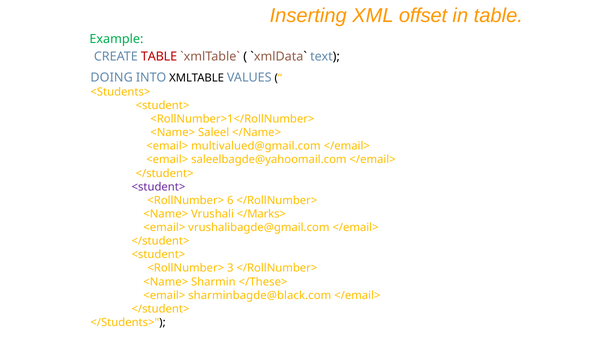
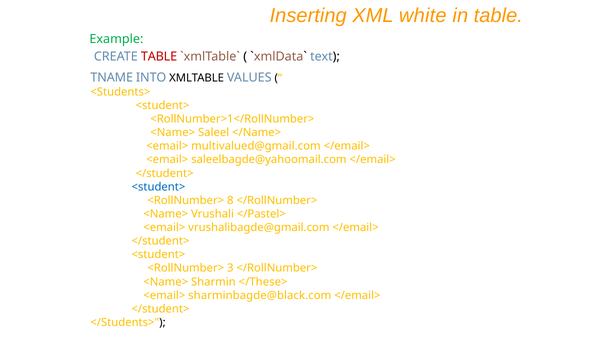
offset: offset -> white (423, 16)
DOING: DOING -> TNAME (112, 78)
<student> colour: purple -> blue (158, 187)
6: 6 -> 8 (230, 201)
</Marks>: </Marks> -> </Pastel> (261, 214)
